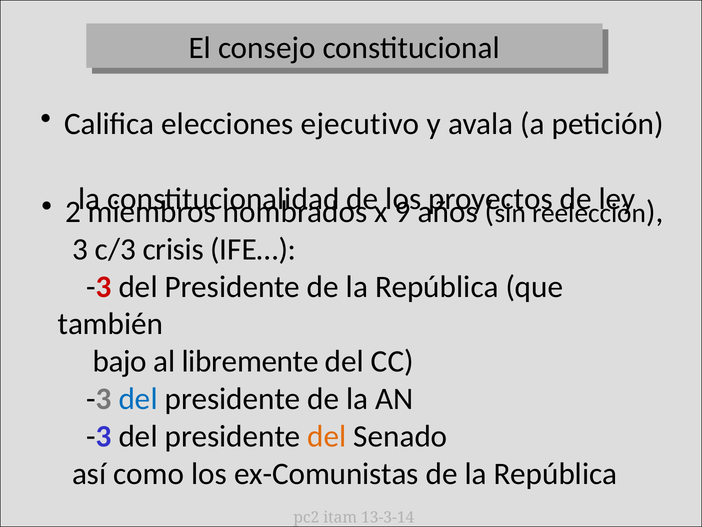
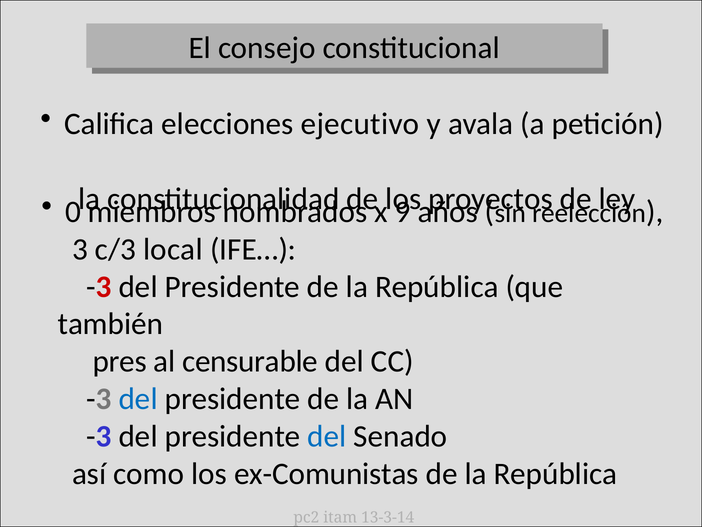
2: 2 -> 0 (73, 212)
crisis: crisis -> local (173, 249)
bajo: bajo -> pres (120, 361)
libremente: libremente -> censurable (250, 361)
del colour: orange -> blue (327, 436)
